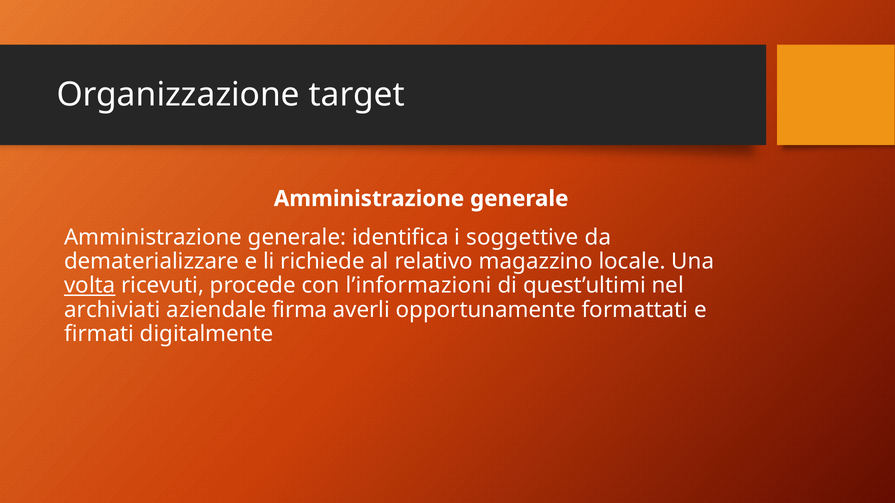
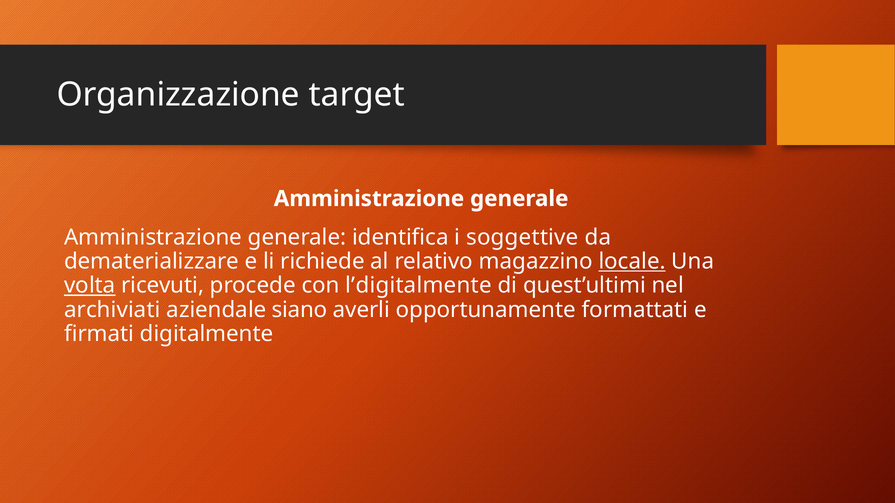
locale underline: none -> present (632, 262)
l’informazioni: l’informazioni -> l’digitalmente (419, 286)
firma: firma -> siano (300, 310)
